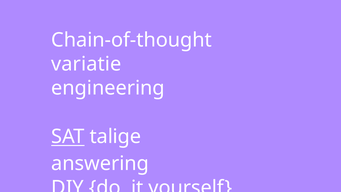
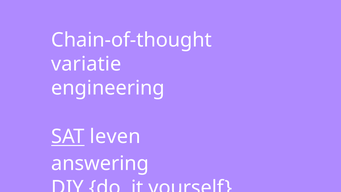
talige: talige -> leven (115, 136)
